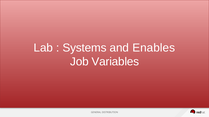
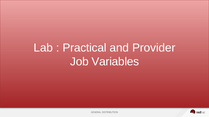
Systems: Systems -> Practical (85, 48)
Enables: Enables -> Provider (154, 48)
